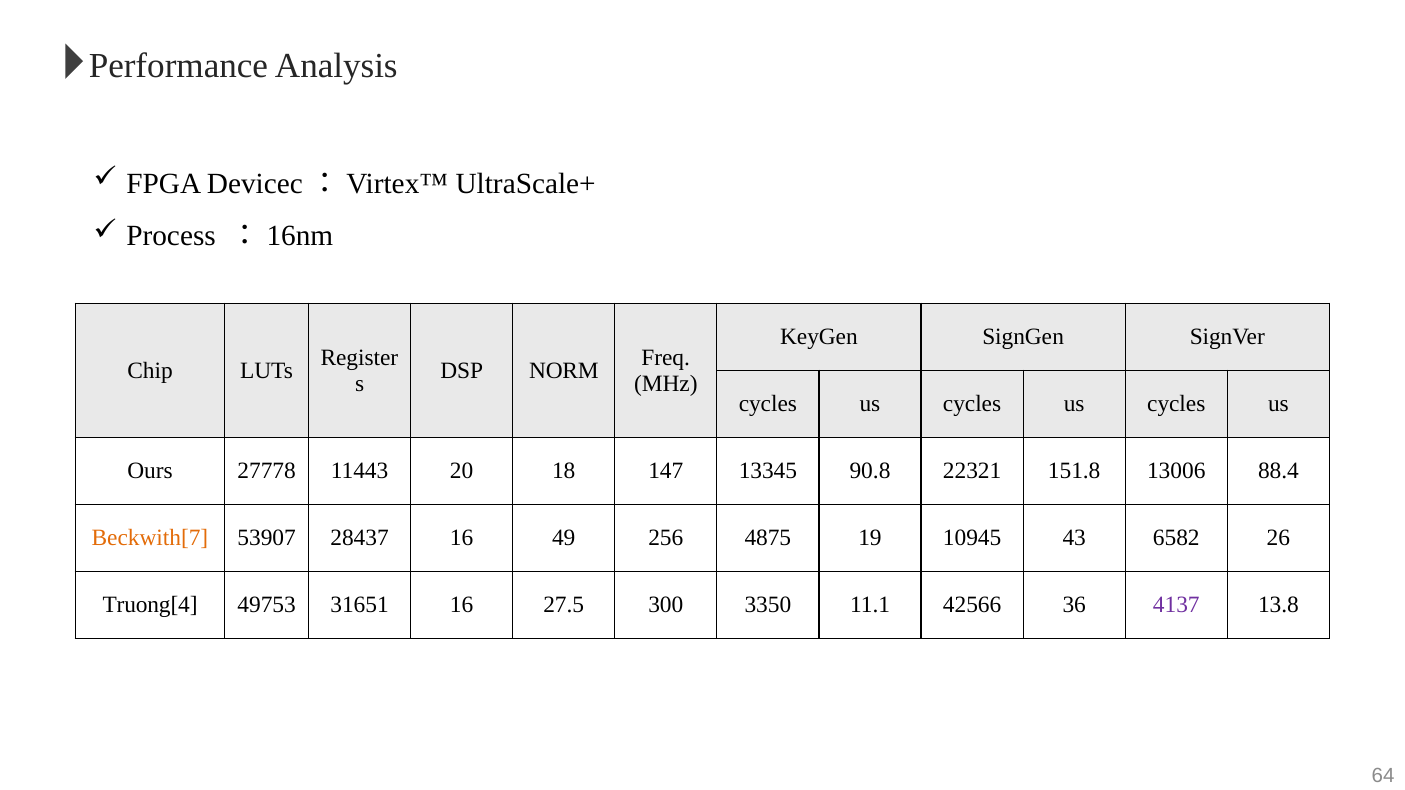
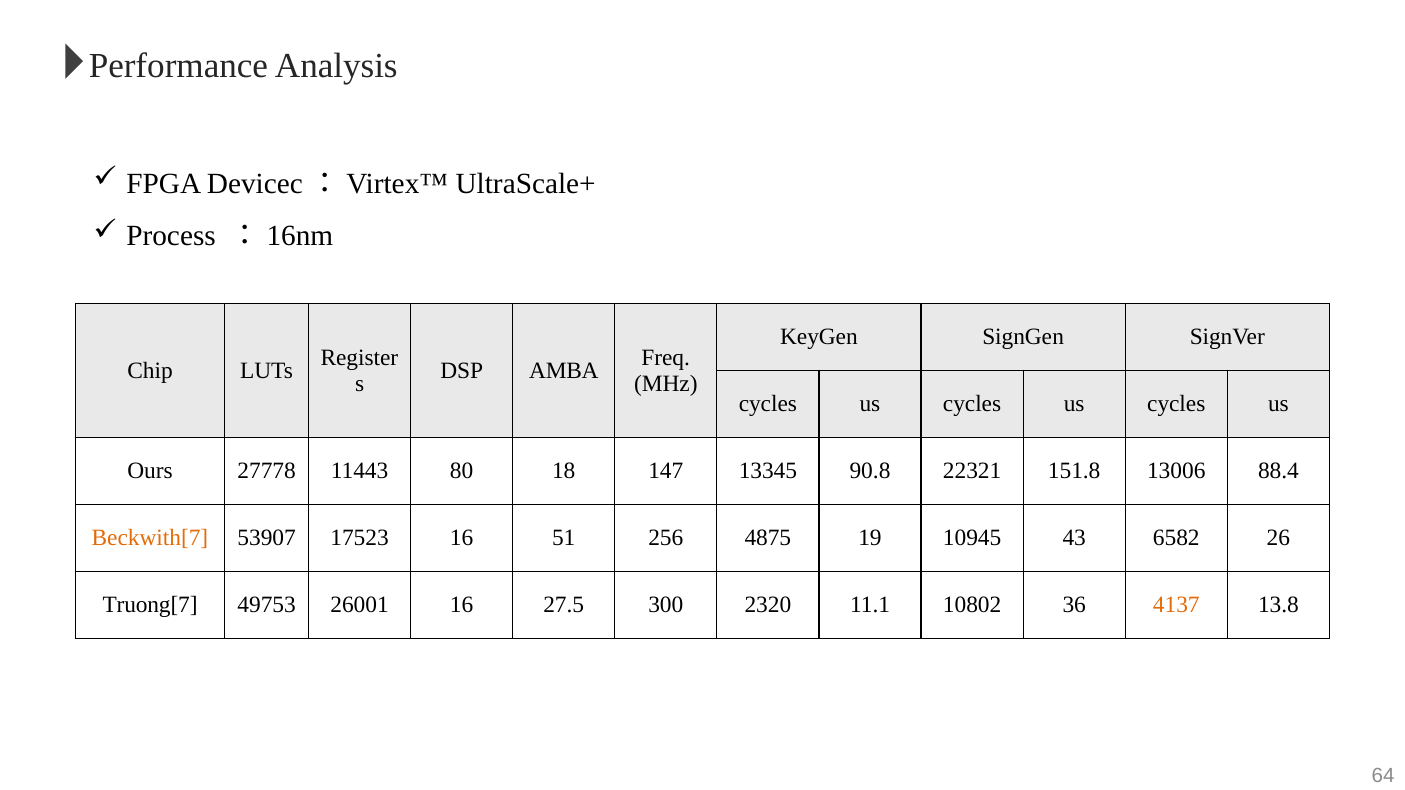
NORM: NORM -> AMBA (564, 371)
20: 20 -> 80 (462, 471)
28437: 28437 -> 17523 (360, 538)
49: 49 -> 51 (564, 538)
Truong[4: Truong[4 -> Truong[7 (150, 605)
31651: 31651 -> 26001 (360, 605)
3350: 3350 -> 2320 (768, 605)
42566: 42566 -> 10802 (972, 605)
4137 colour: purple -> orange (1176, 605)
